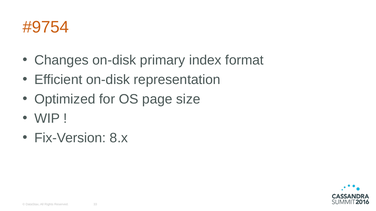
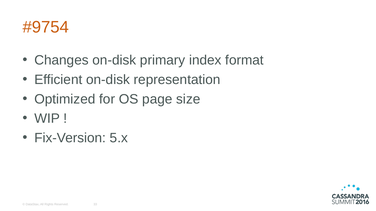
8.x: 8.x -> 5.x (119, 138)
